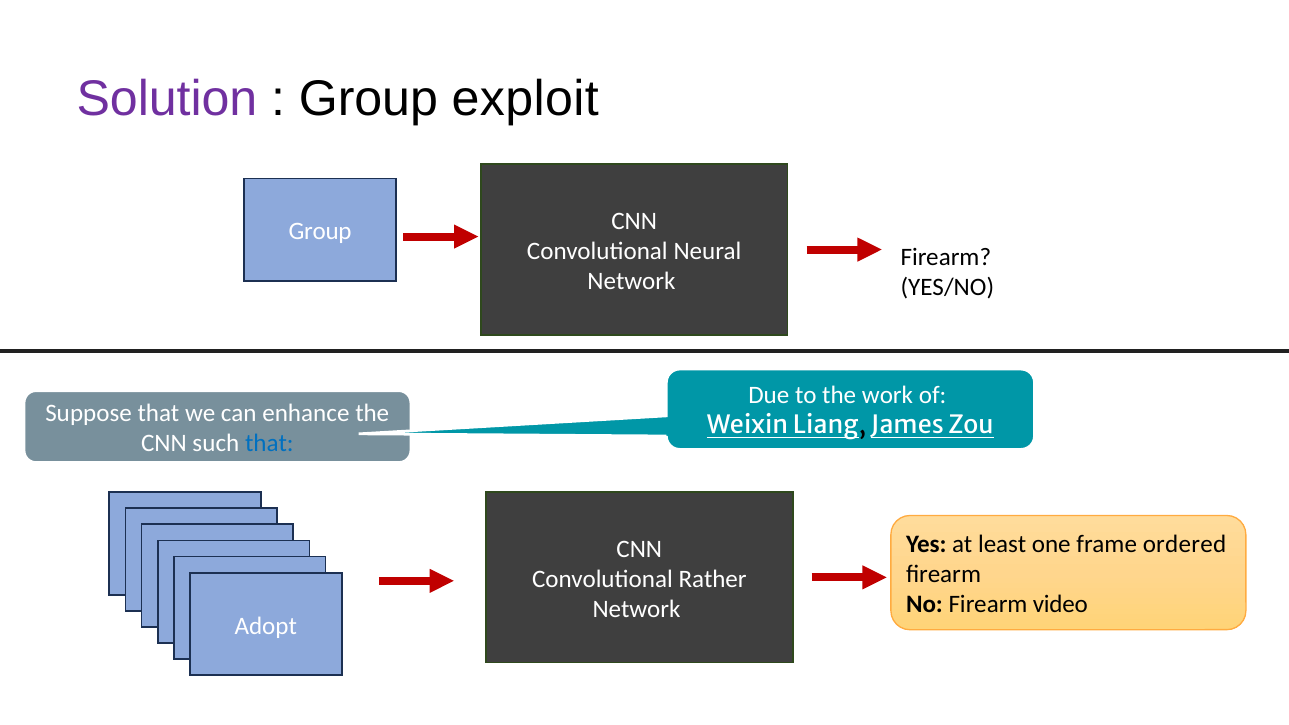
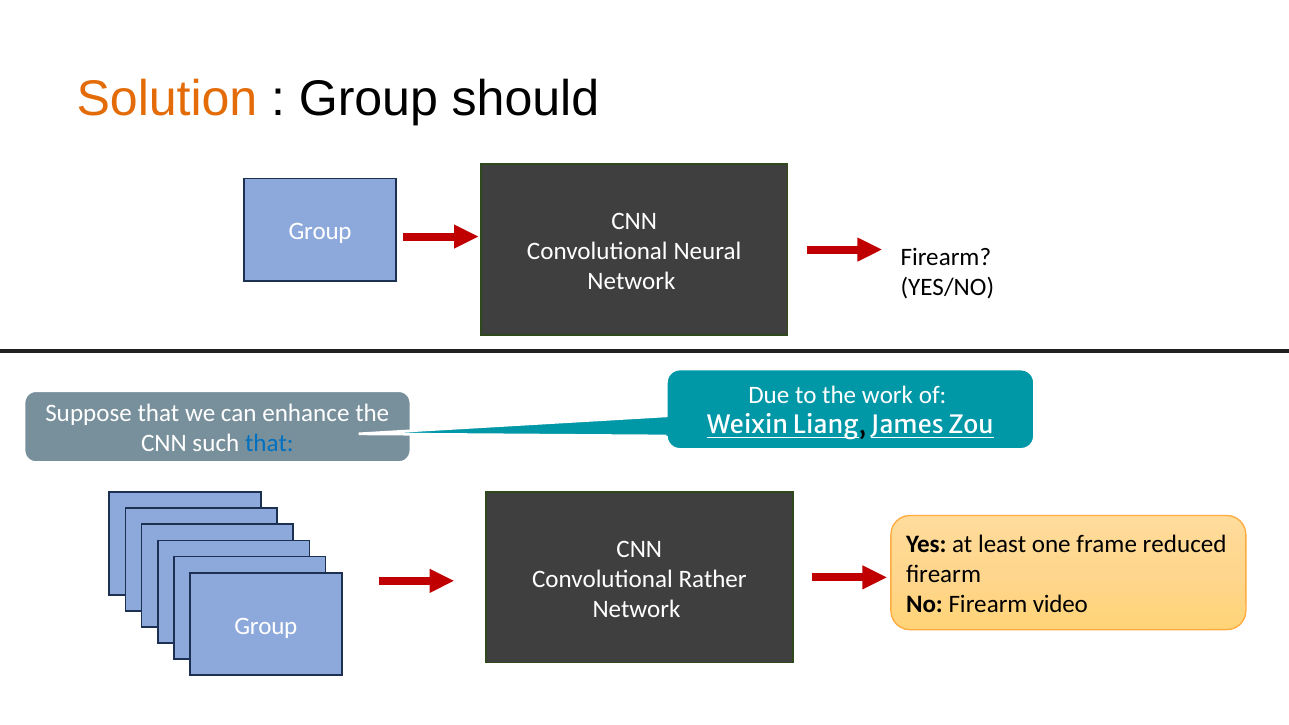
Solution colour: purple -> orange (167, 99)
exploit: exploit -> should (525, 99)
ordered: ordered -> reduced (1185, 544)
Adopt: Adopt -> Group (266, 626)
